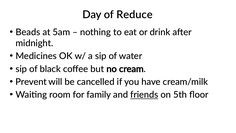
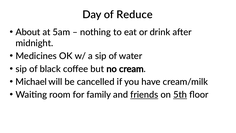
Beads: Beads -> About (28, 32)
Prevent: Prevent -> Michael (31, 82)
5th underline: none -> present (180, 95)
